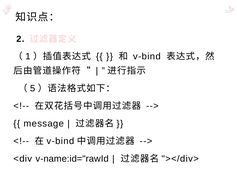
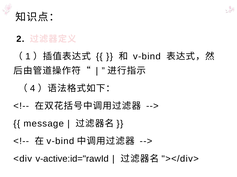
5: 5 -> 4 (33, 89)
v-name:id="rawId: v-name:id="rawId -> v-active:id="rawId (72, 159)
